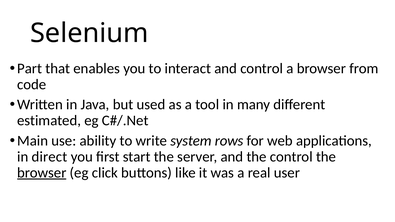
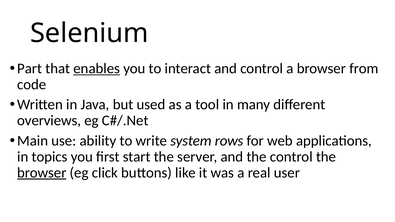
enables underline: none -> present (97, 69)
estimated: estimated -> overviews (49, 121)
direct: direct -> topics (50, 157)
